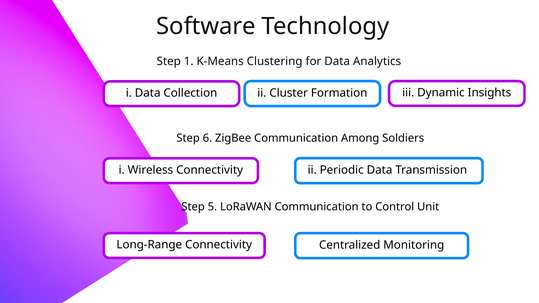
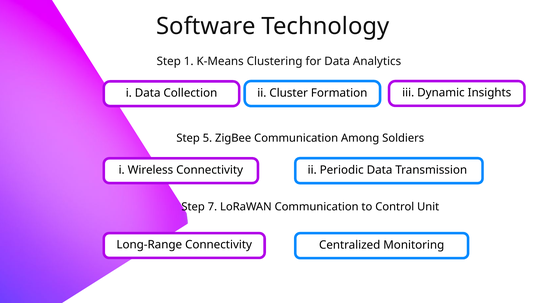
6: 6 -> 5 (207, 138)
5: 5 -> 7 (212, 207)
